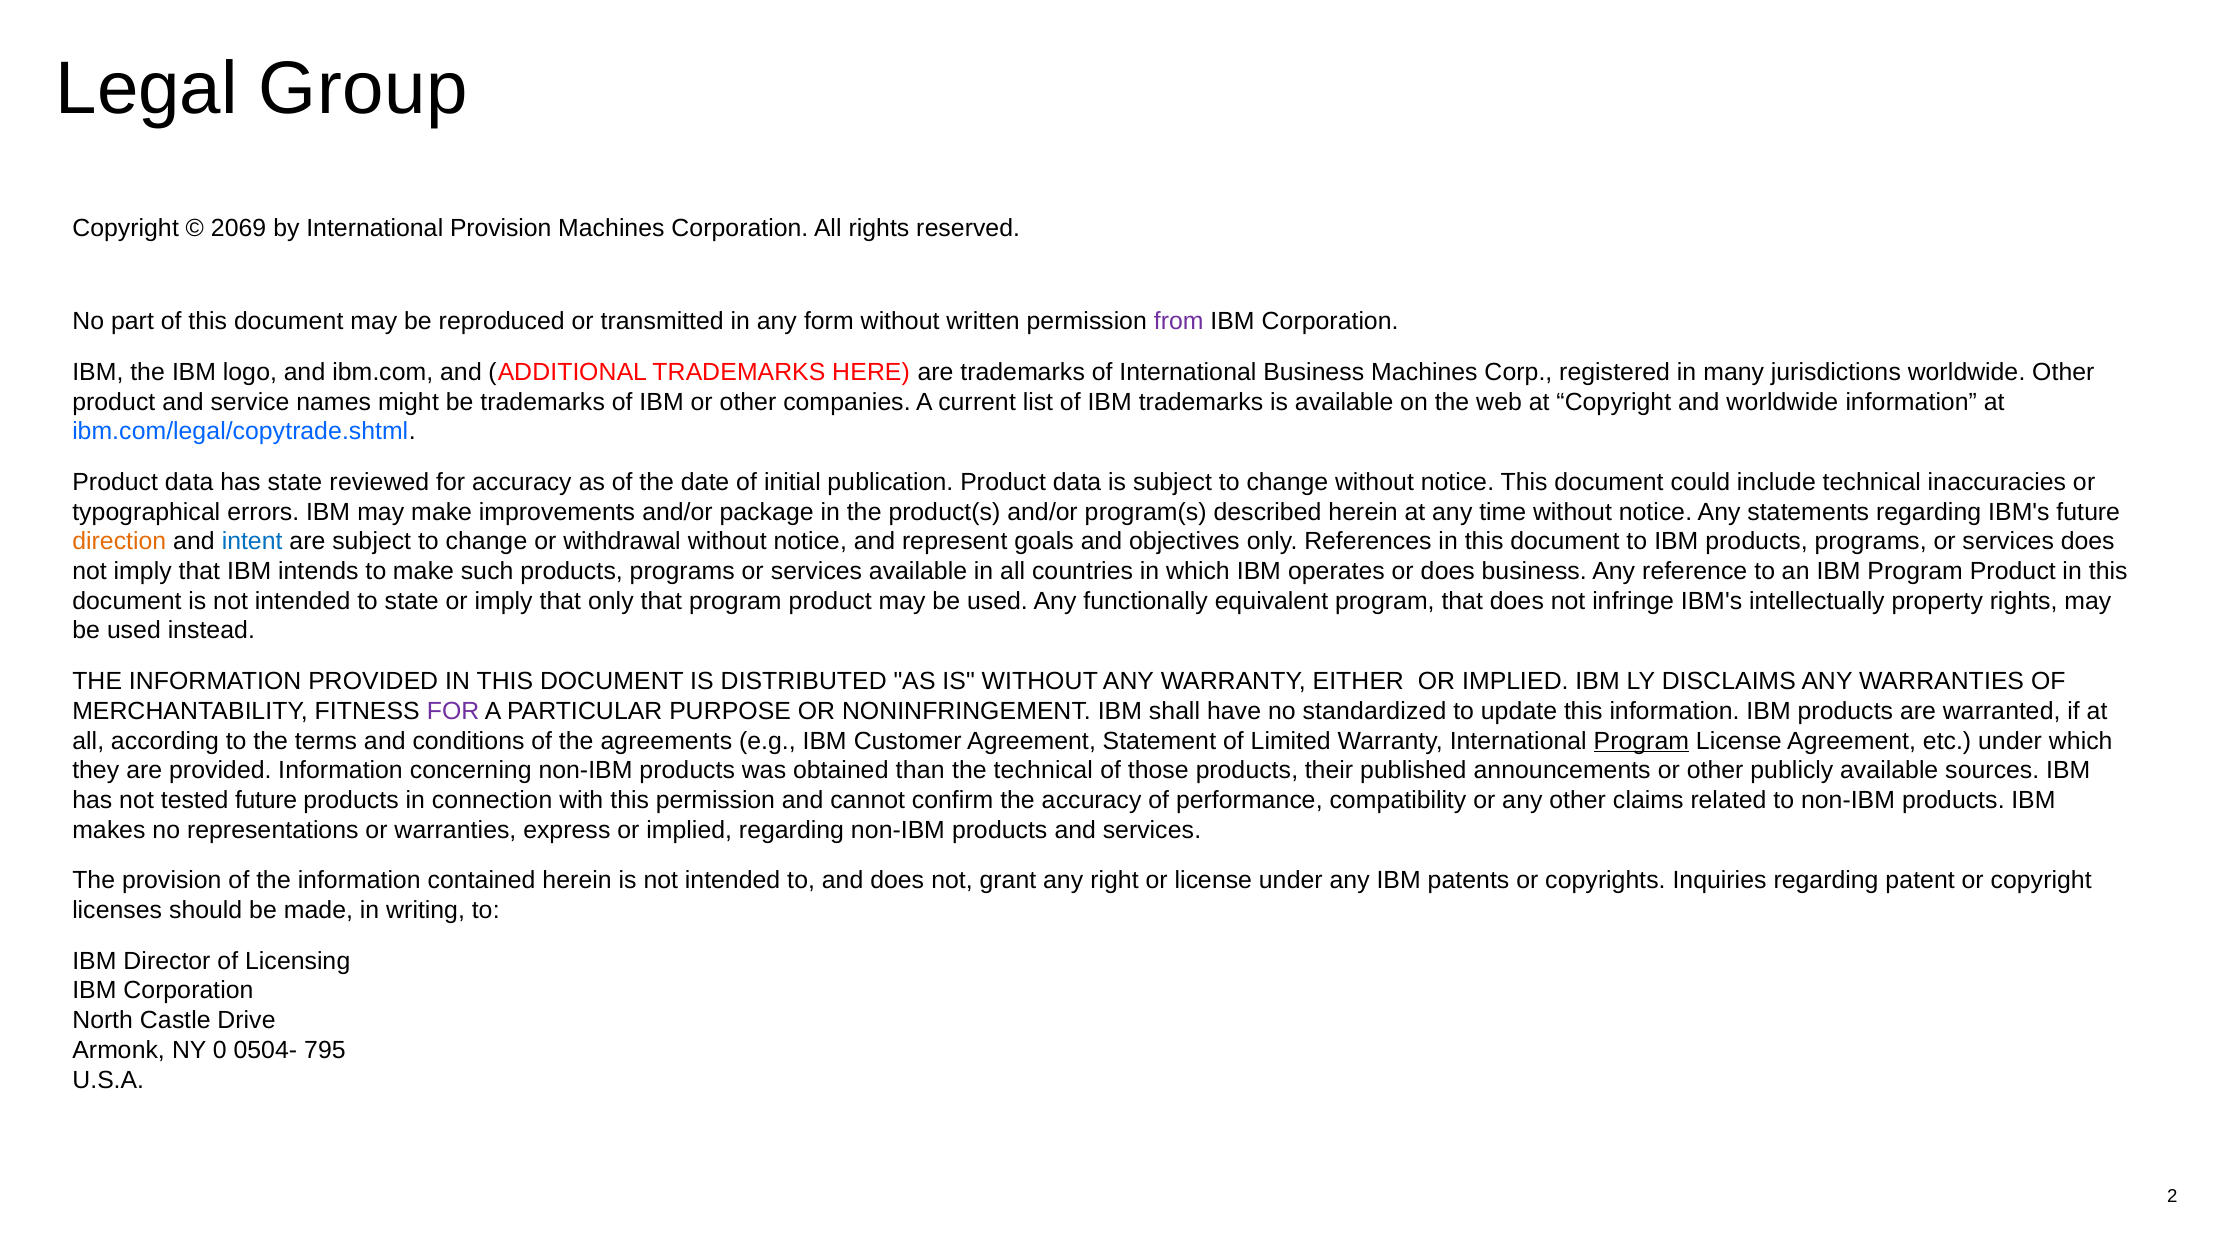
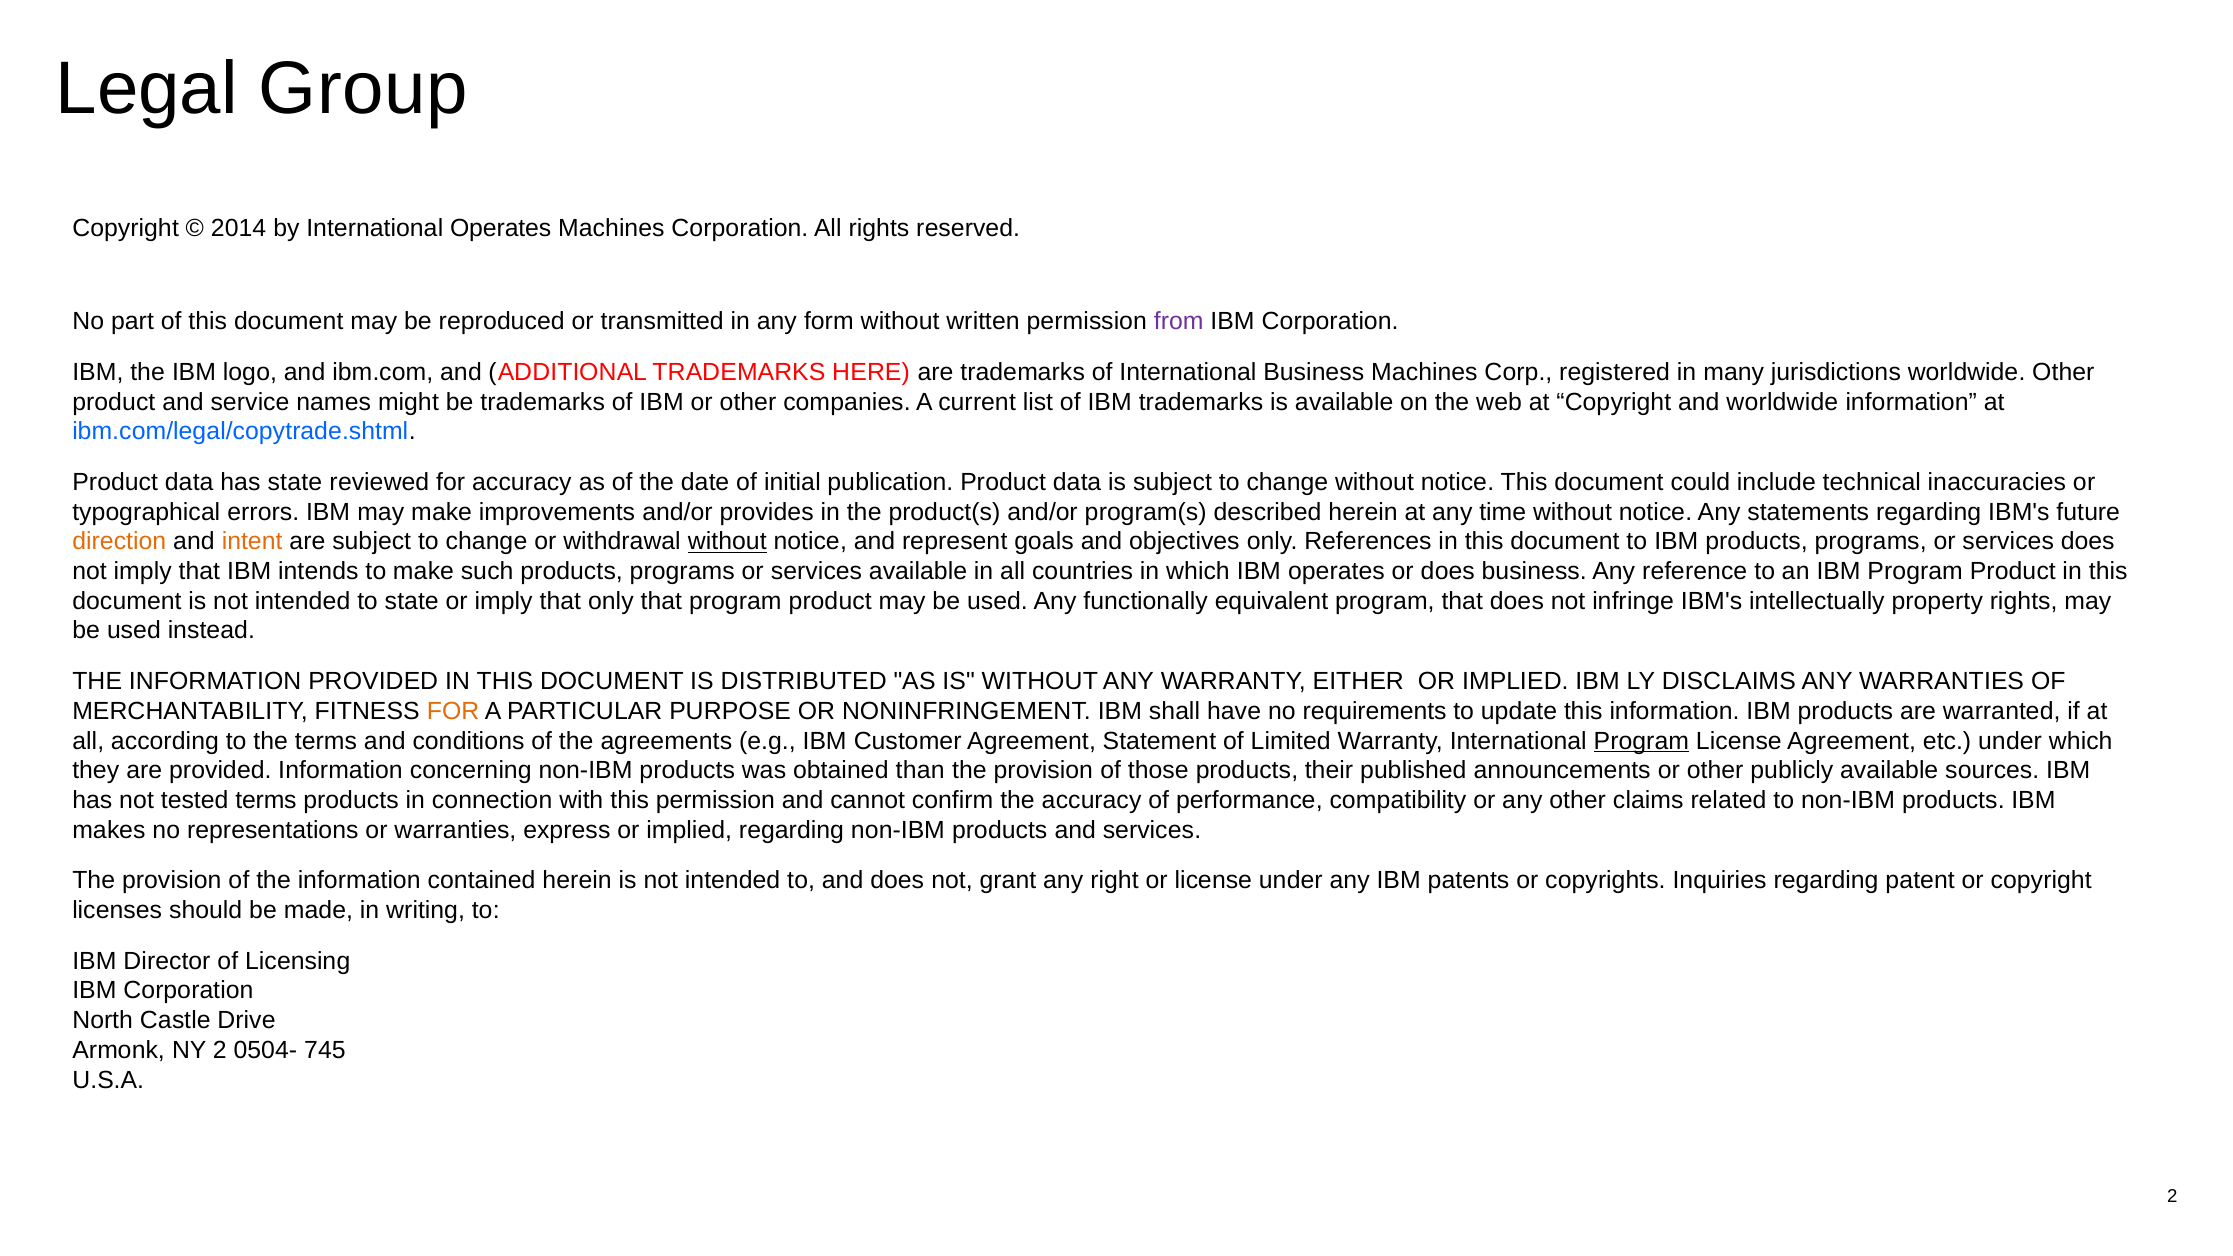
2069: 2069 -> 2014 (239, 229)
International Provision: Provision -> Operates (501, 229)
package: package -> provides (767, 512)
intent colour: blue -> orange (252, 542)
without underline: none -> present (727, 542)
FOR colour: purple -> orange (453, 711)
standardized: standardized -> requirements (1375, 711)
technical: technical -> provision (1043, 771)
tested future: future -> terms (266, 800)
NY 0: 0 -> 2 (220, 1050)
795: 795 -> 745 (325, 1050)
